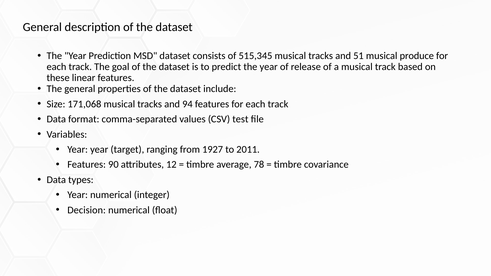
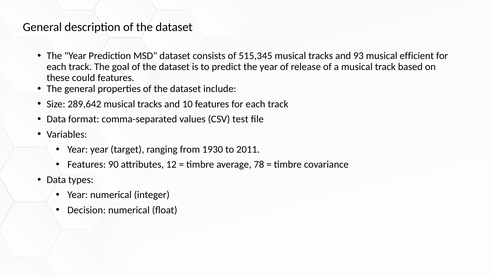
51: 51 -> 93 (358, 56)
produce: produce -> efficient (417, 56)
linear: linear -> could (84, 78)
171,068: 171,068 -> 289,642 (84, 104)
94: 94 -> 10 (187, 104)
1927: 1927 -> 1930 (213, 150)
